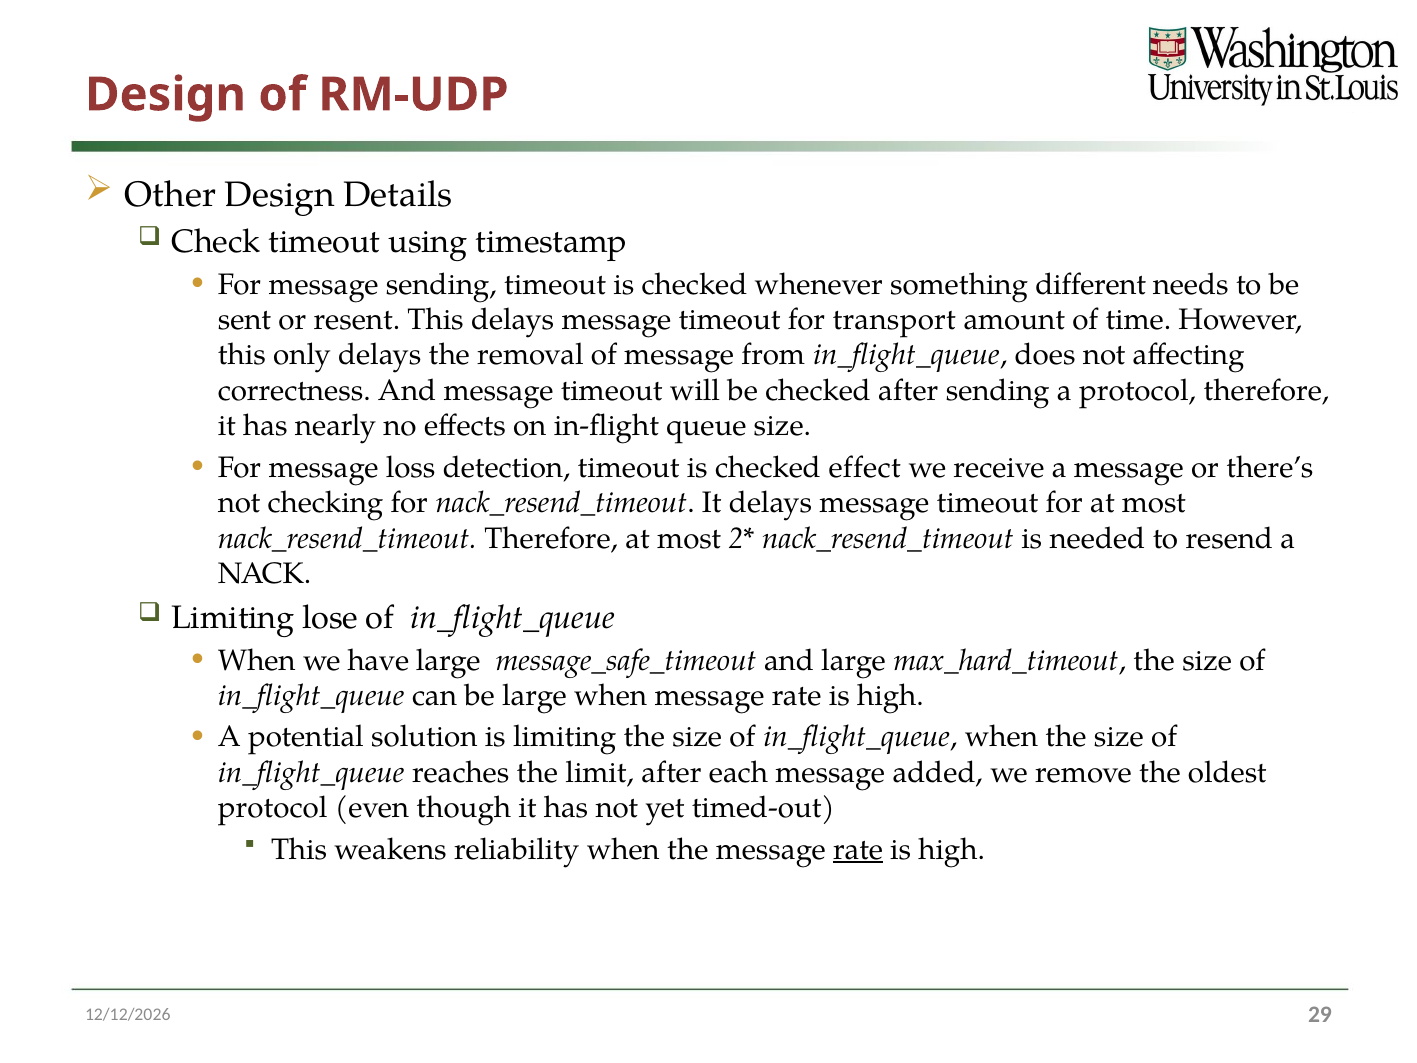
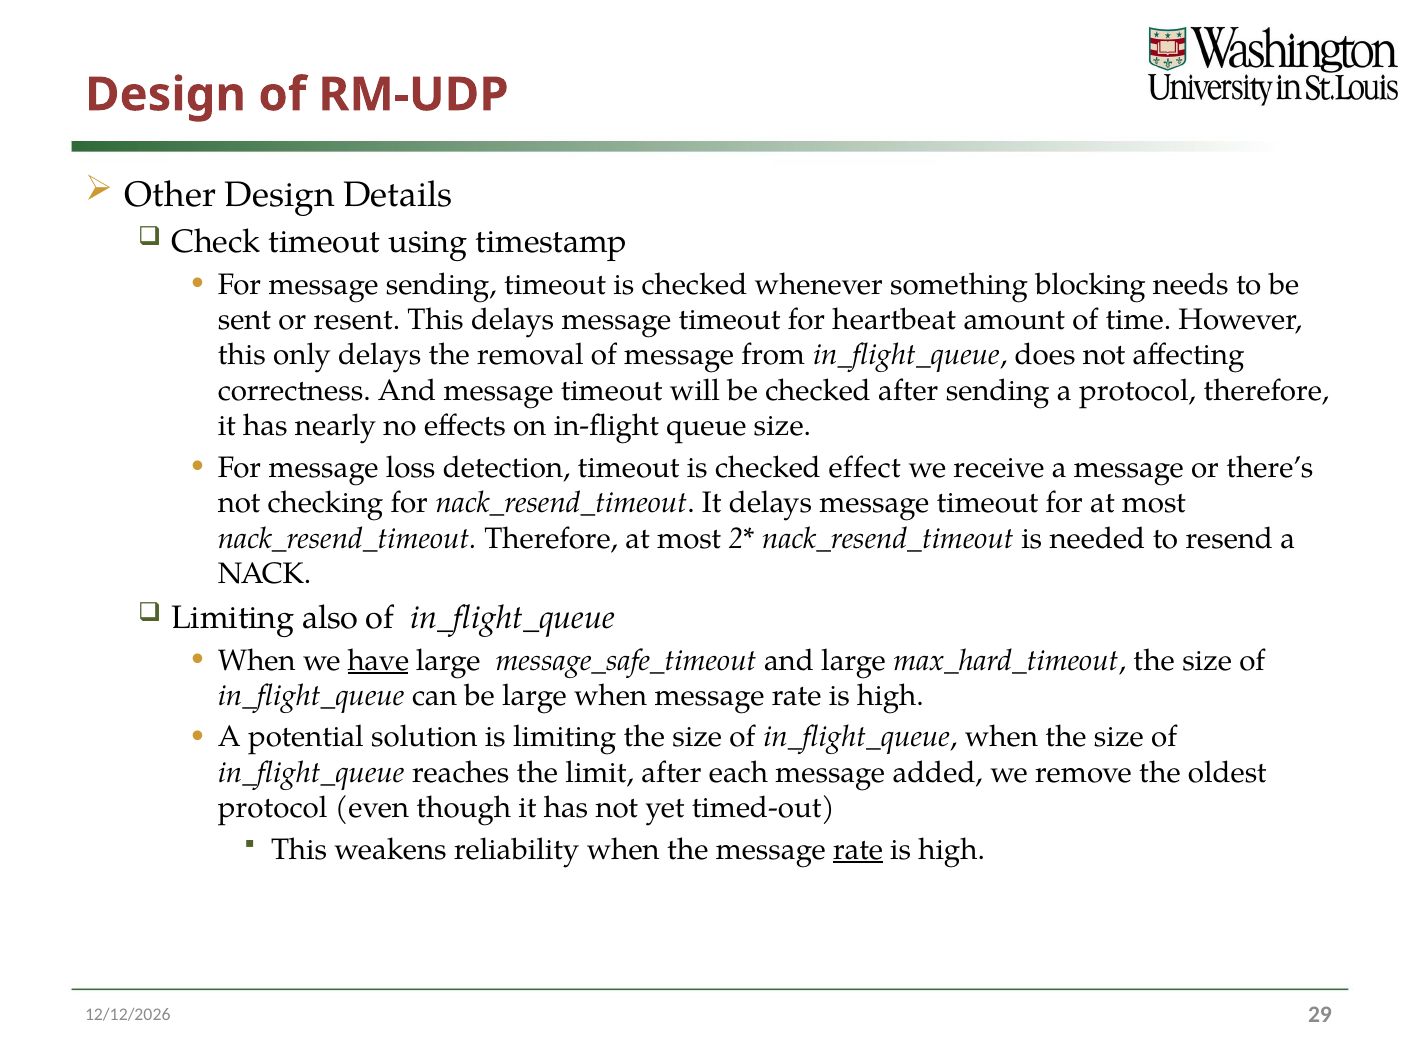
different: different -> blocking (1091, 284)
transport: transport -> heartbeat (894, 320)
lose: lose -> also (330, 617)
have underline: none -> present (378, 660)
